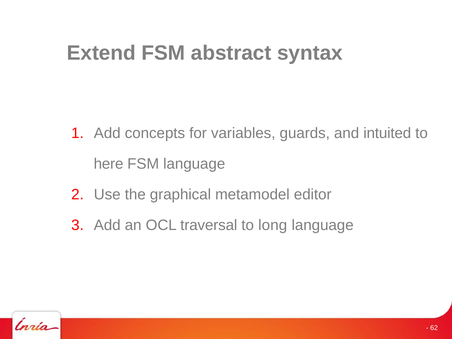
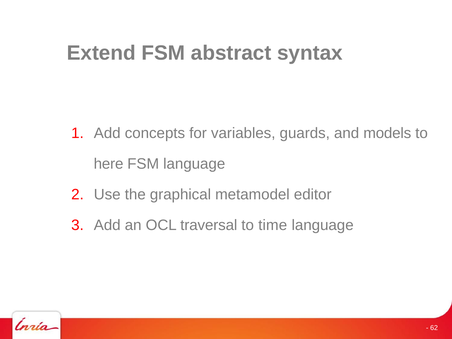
intuited: intuited -> models (387, 133)
long: long -> time (273, 225)
